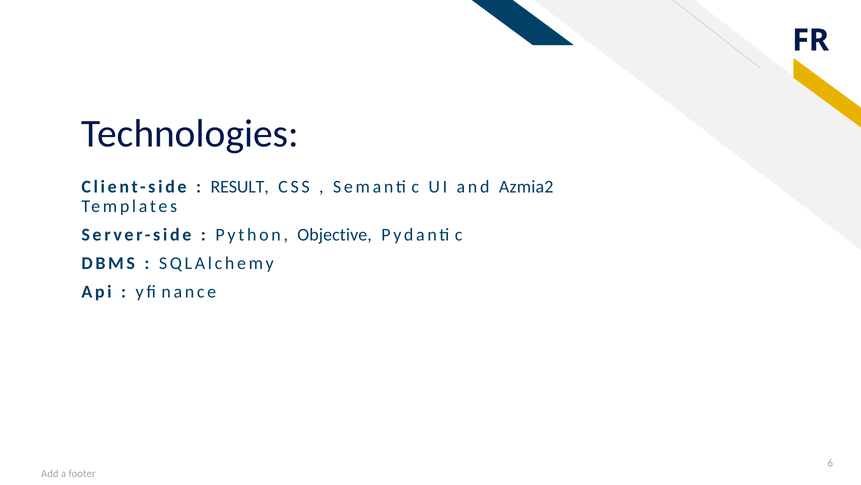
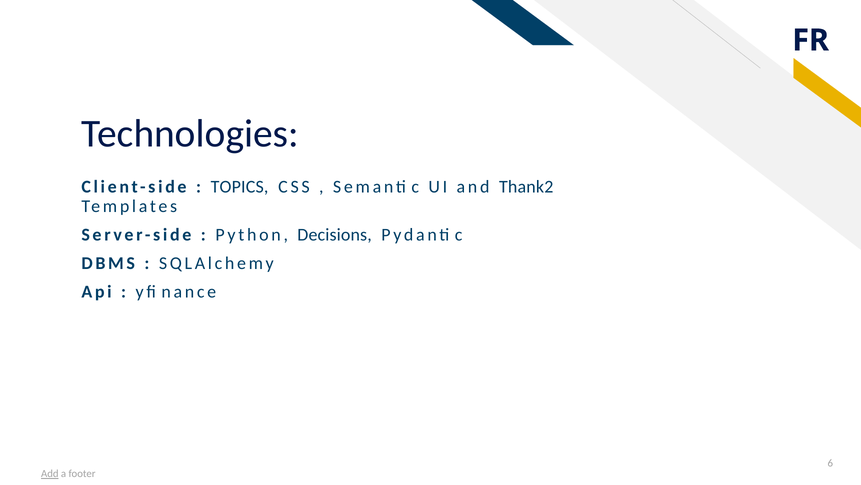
RESULT: RESULT -> TOPICS (240, 187)
Azmia2: Azmia2 -> Thank2 (526, 187)
Objective: Objective -> Decisions (335, 234)
Add underline: none -> present (50, 473)
